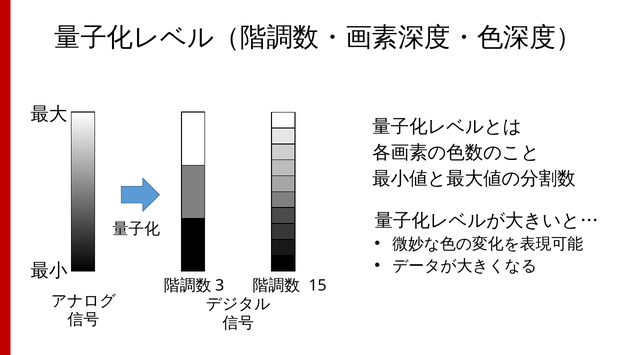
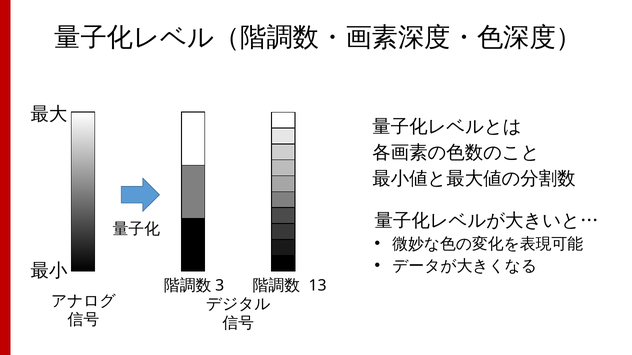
15: 15 -> 13 (318, 286)
